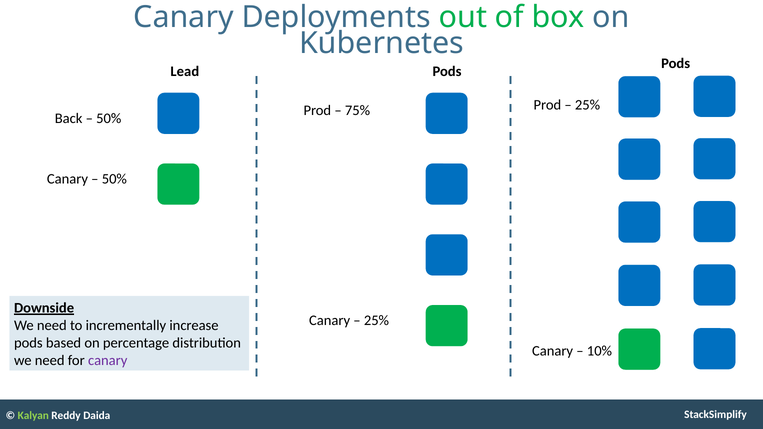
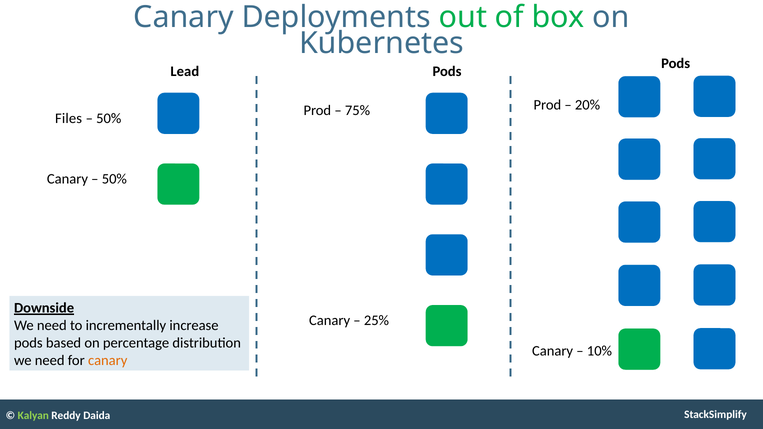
25%: 25% -> 20% (588, 105)
Back: Back -> Files (69, 119)
canary colour: purple -> orange (108, 361)
